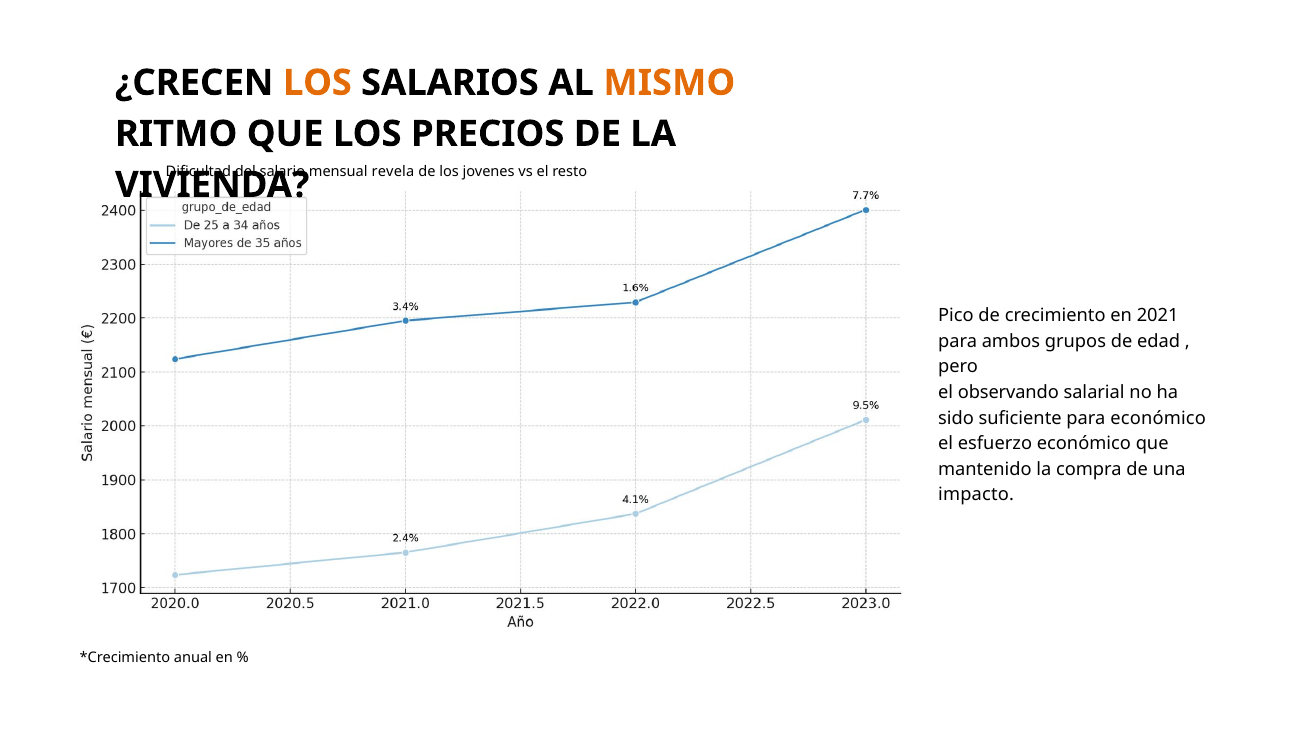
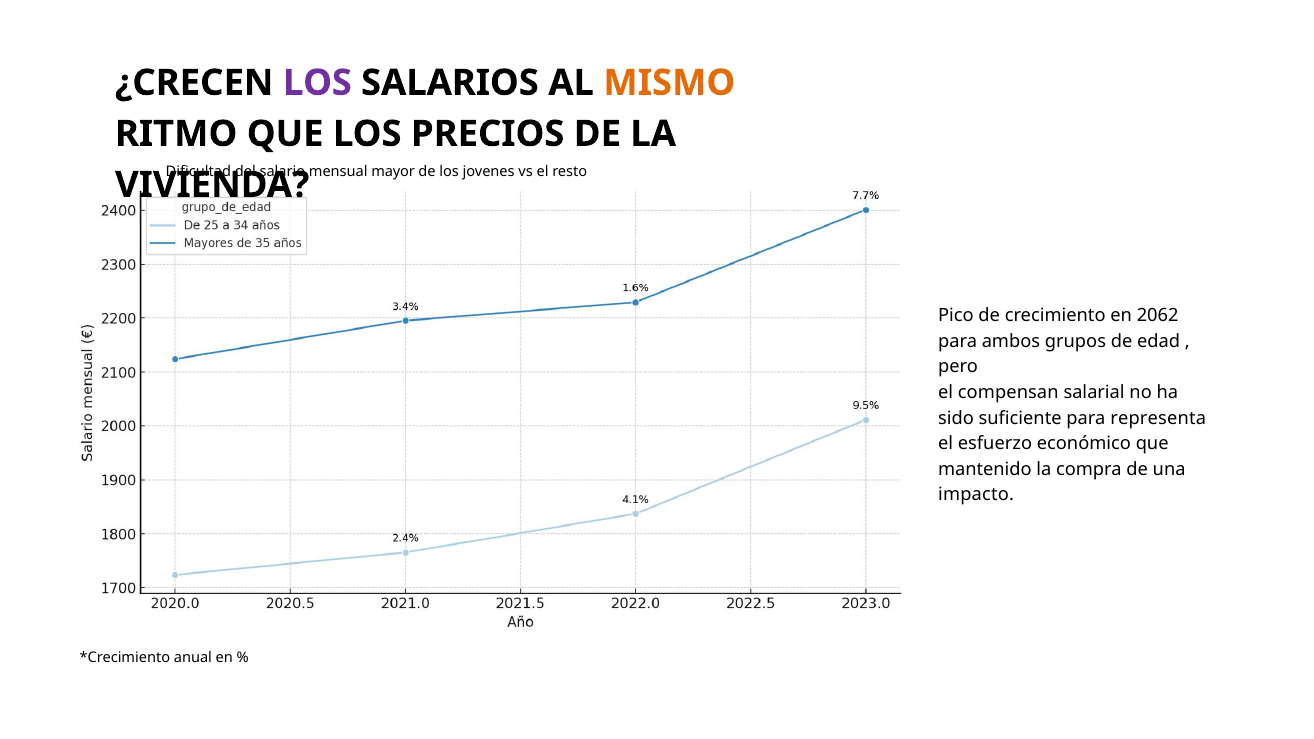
LOS colour: orange -> purple (317, 83)
revela: revela -> mayor (393, 171)
2021: 2021 -> 2062 (1158, 316)
observando: observando -> compensan (1008, 393)
para económico: económico -> representa (1158, 418)
